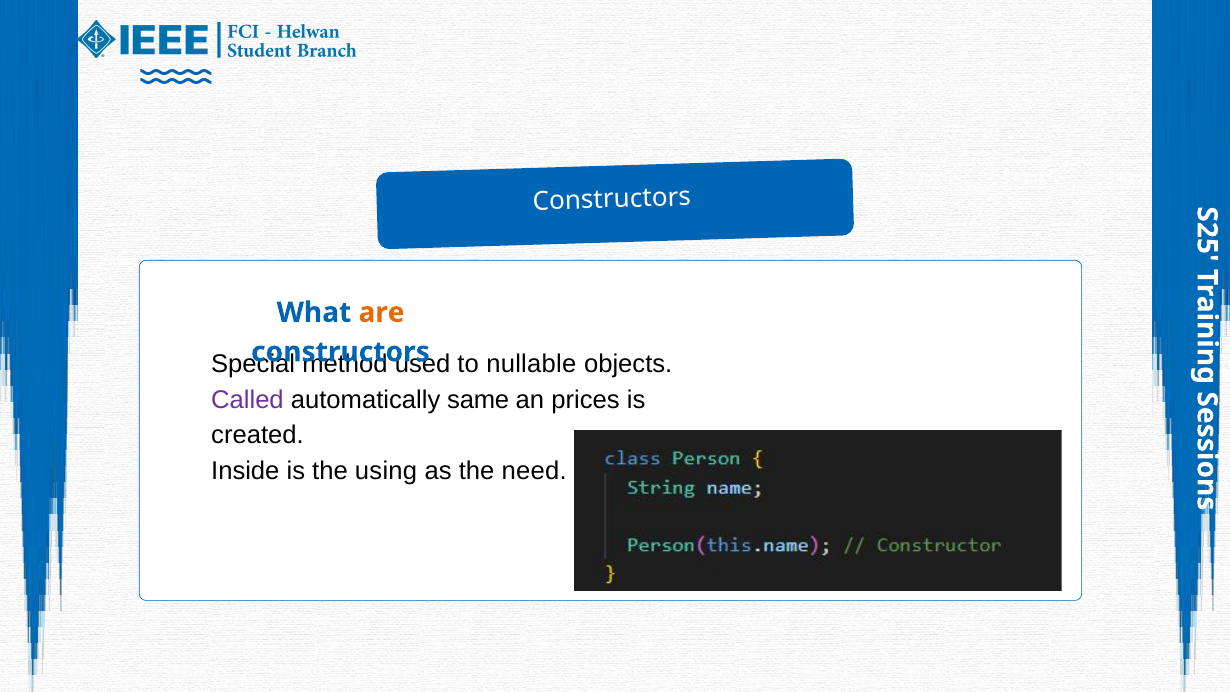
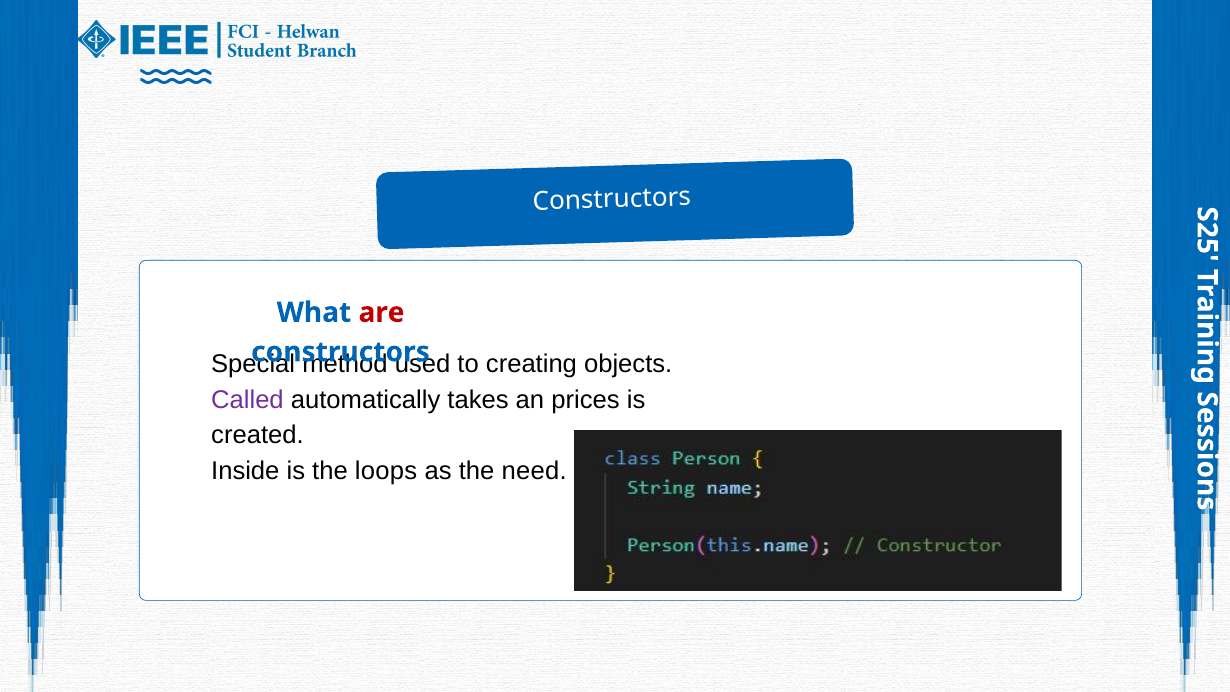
are colour: orange -> red (382, 312)
nullable: nullable -> creating (531, 364)
same: same -> takes (478, 400)
using: using -> loops (386, 471)
